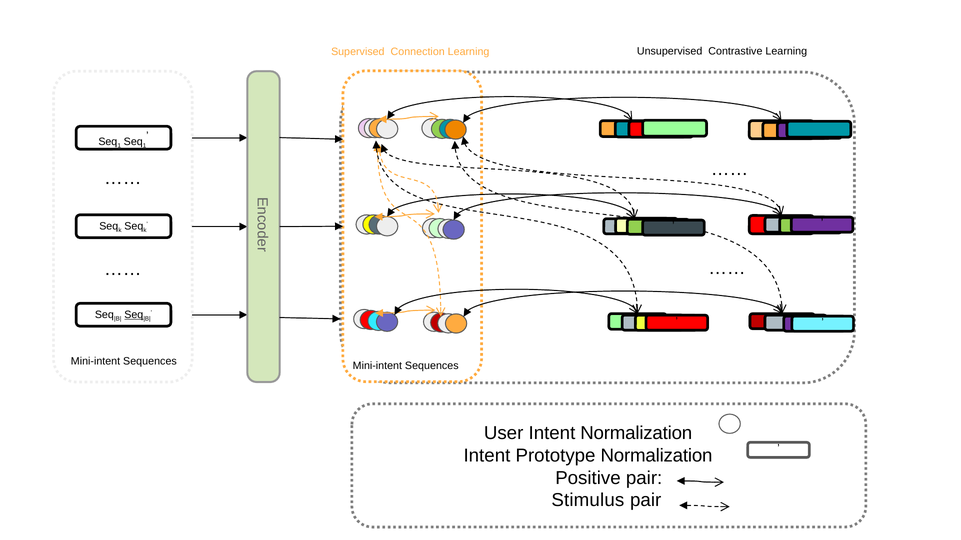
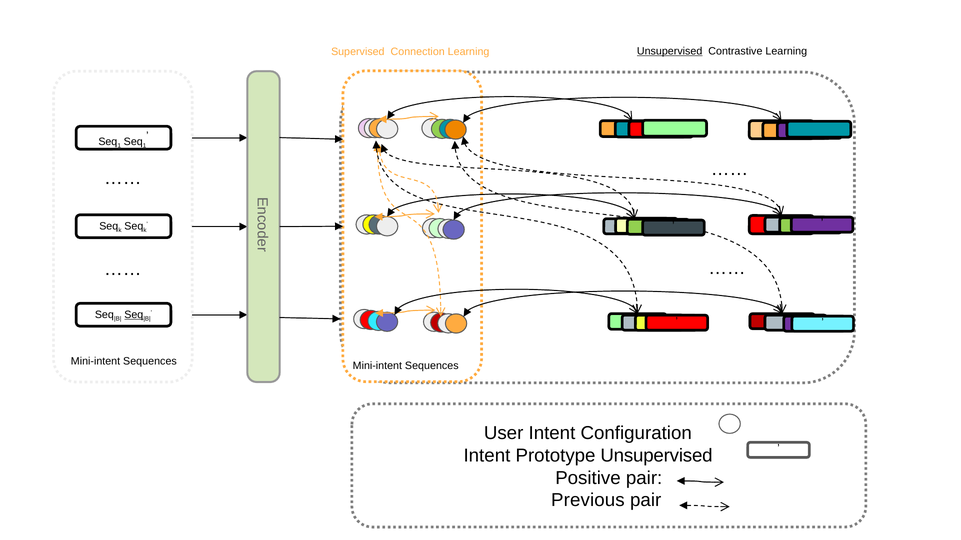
Unsupervised underline: none -> present (670, 51)
Intent Normalization: Normalization -> Configuration (636, 434)
Prototype Normalization: Normalization -> Unsupervised (657, 456)
Stimulus: Stimulus -> Previous (588, 501)
